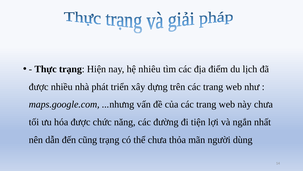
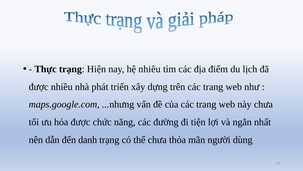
cũng: cũng -> danh (88, 139)
